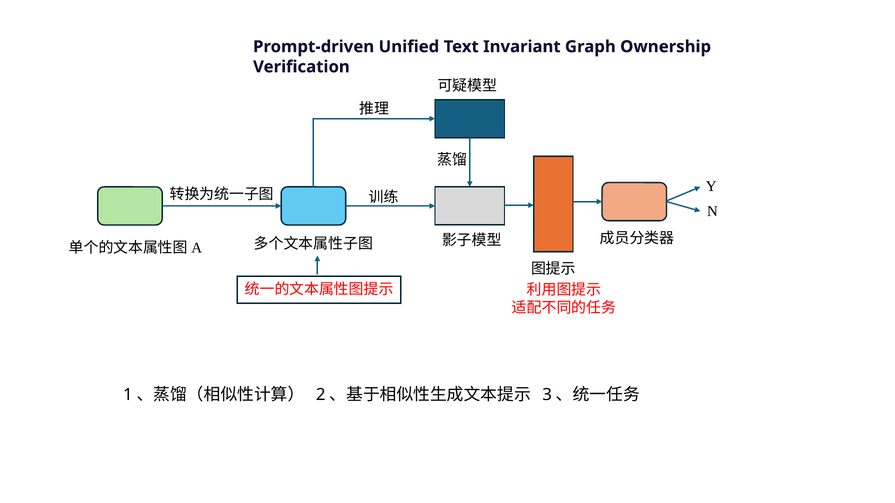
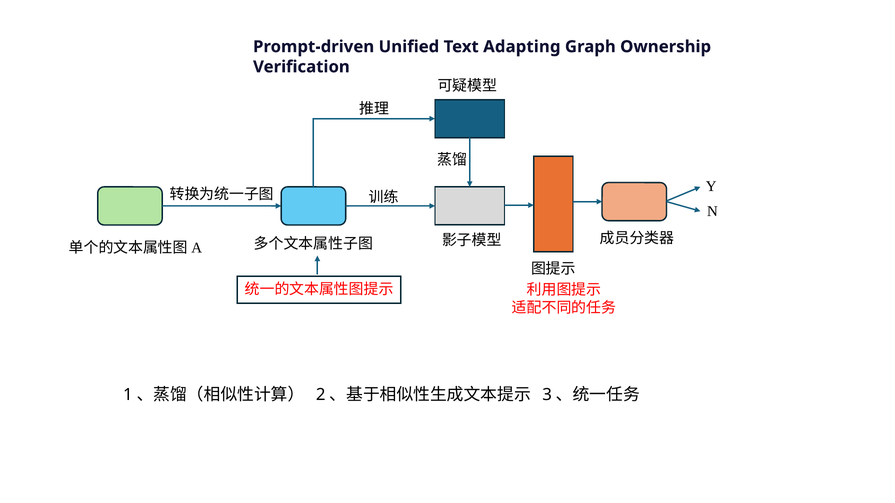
Invariant: Invariant -> Adapting (522, 47)
